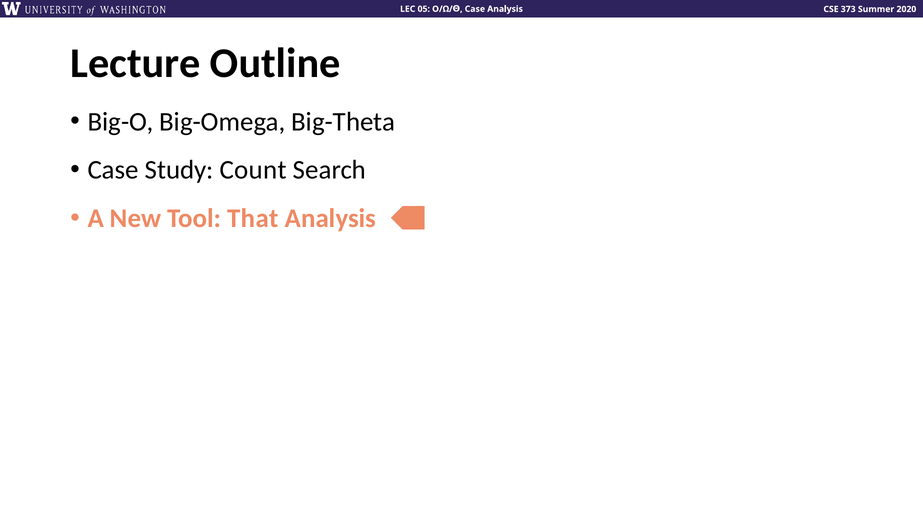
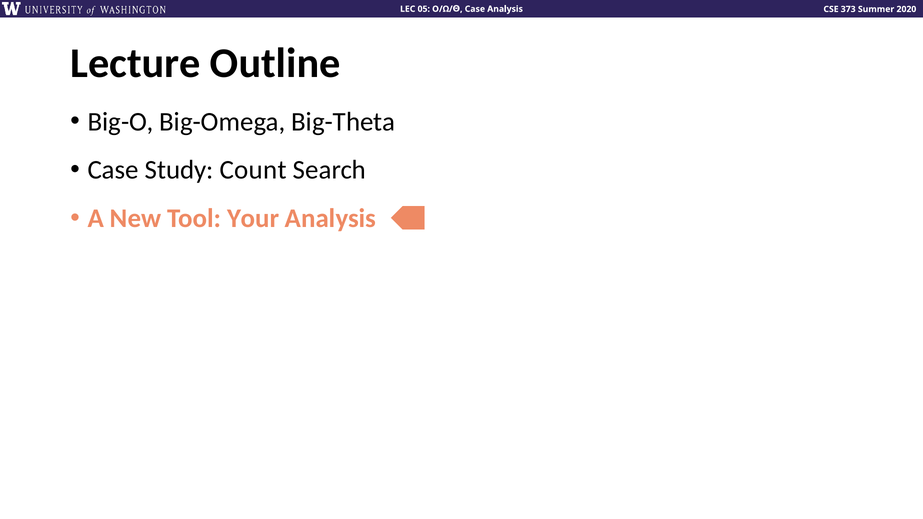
That: That -> Your (253, 218)
